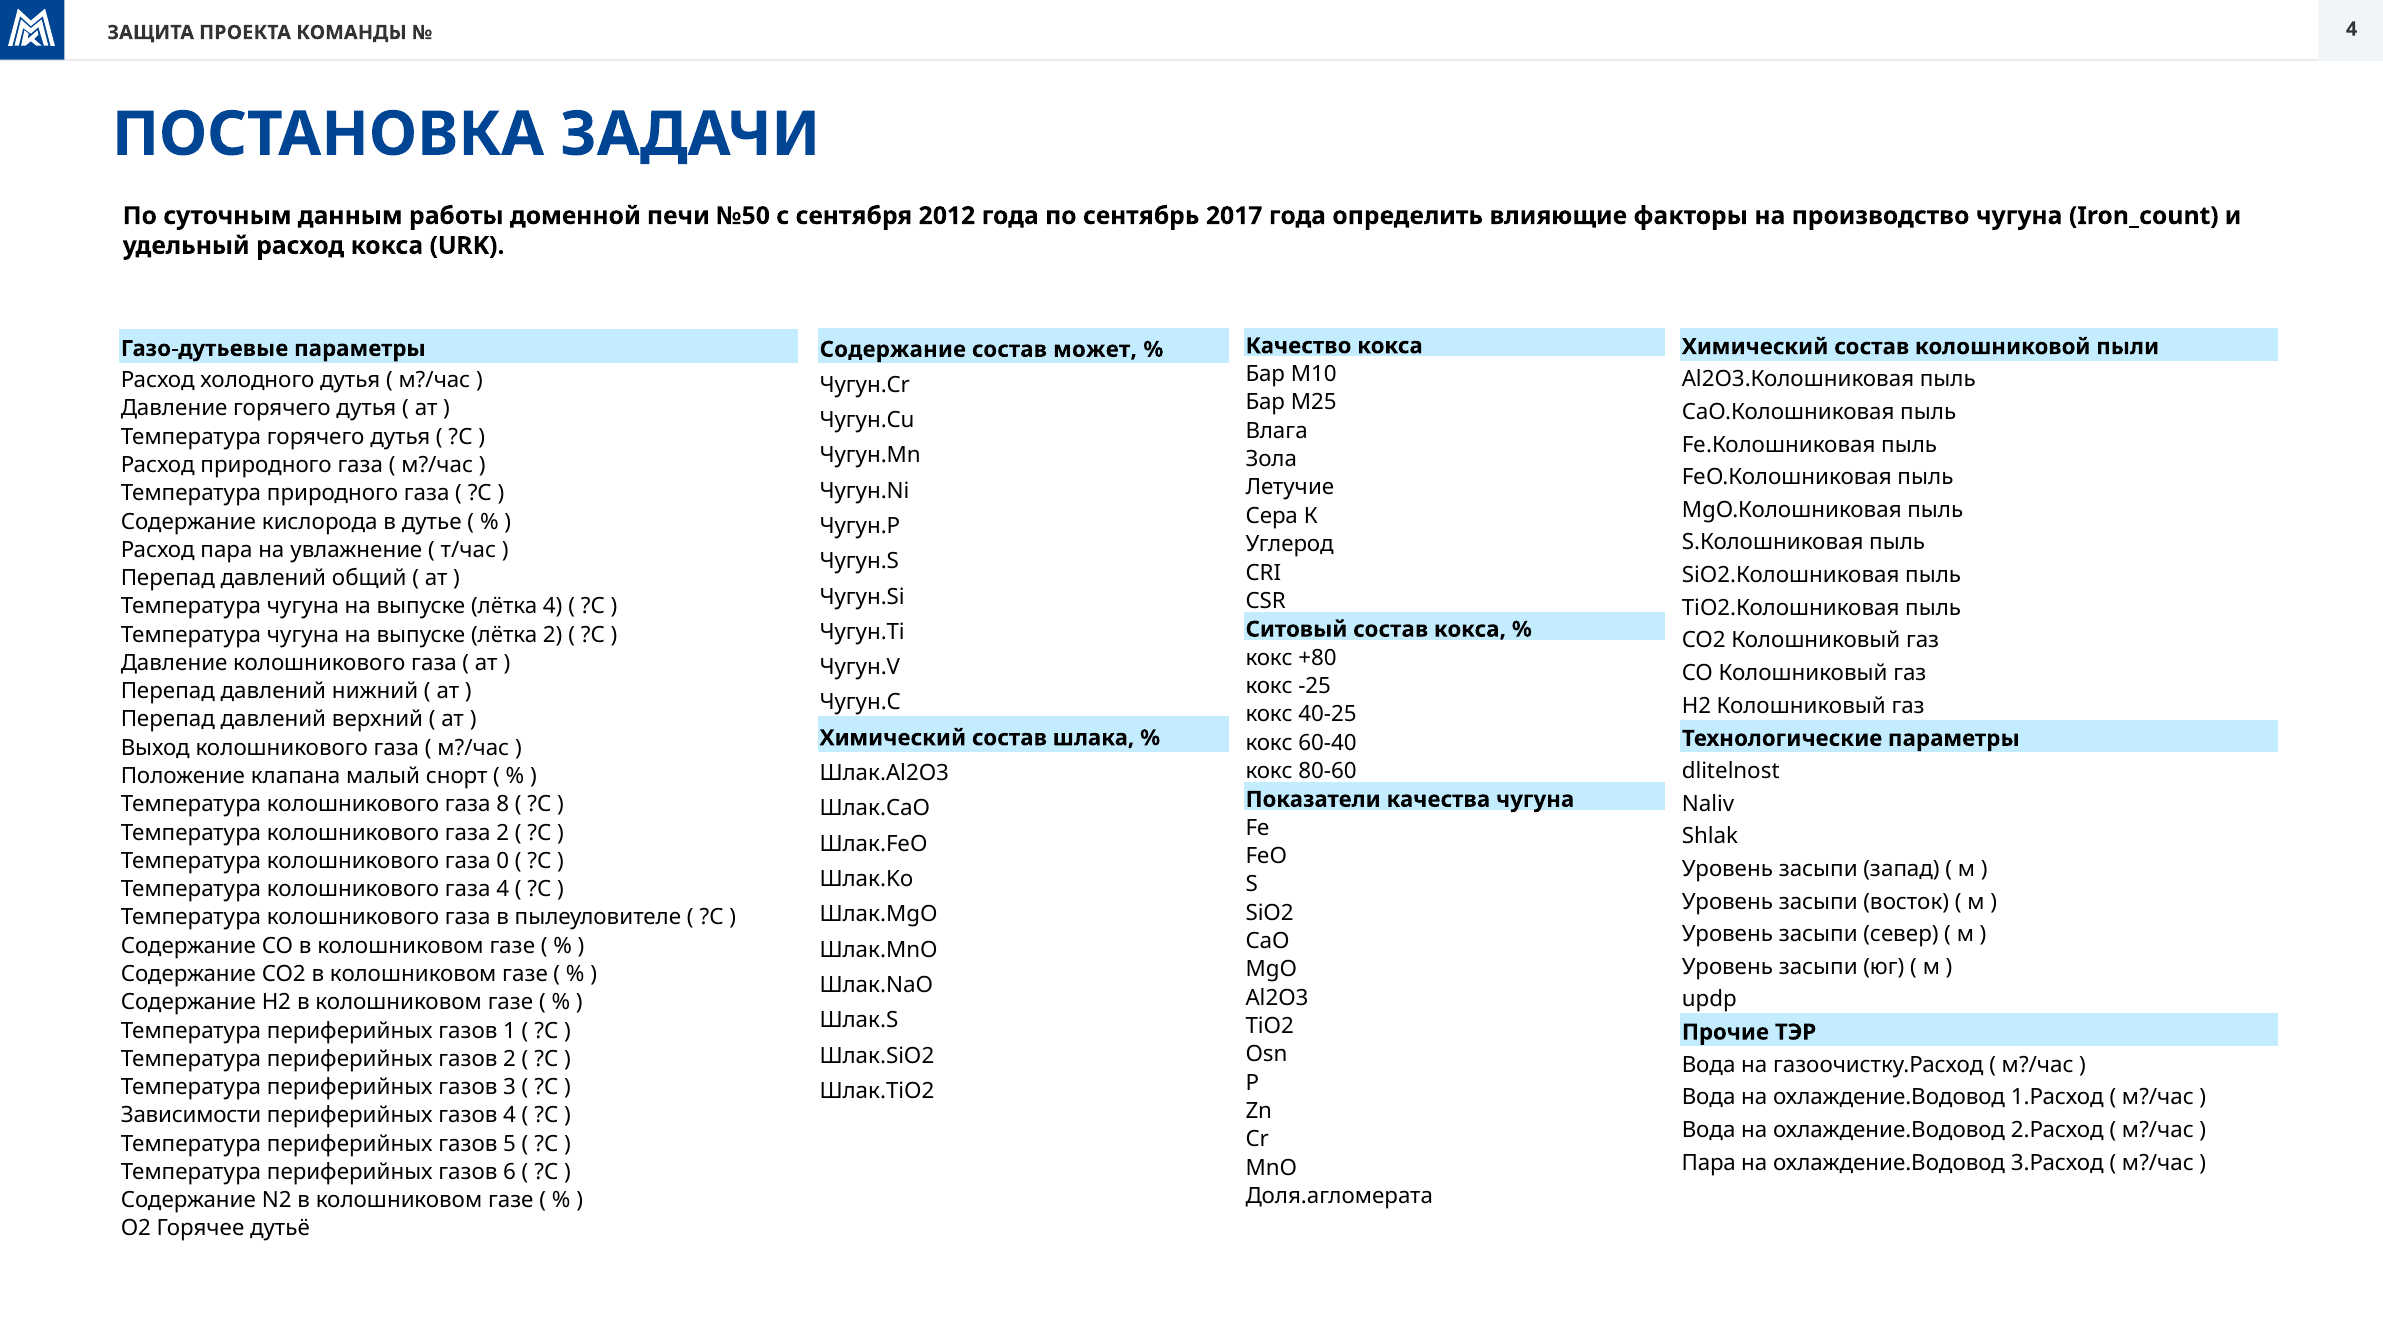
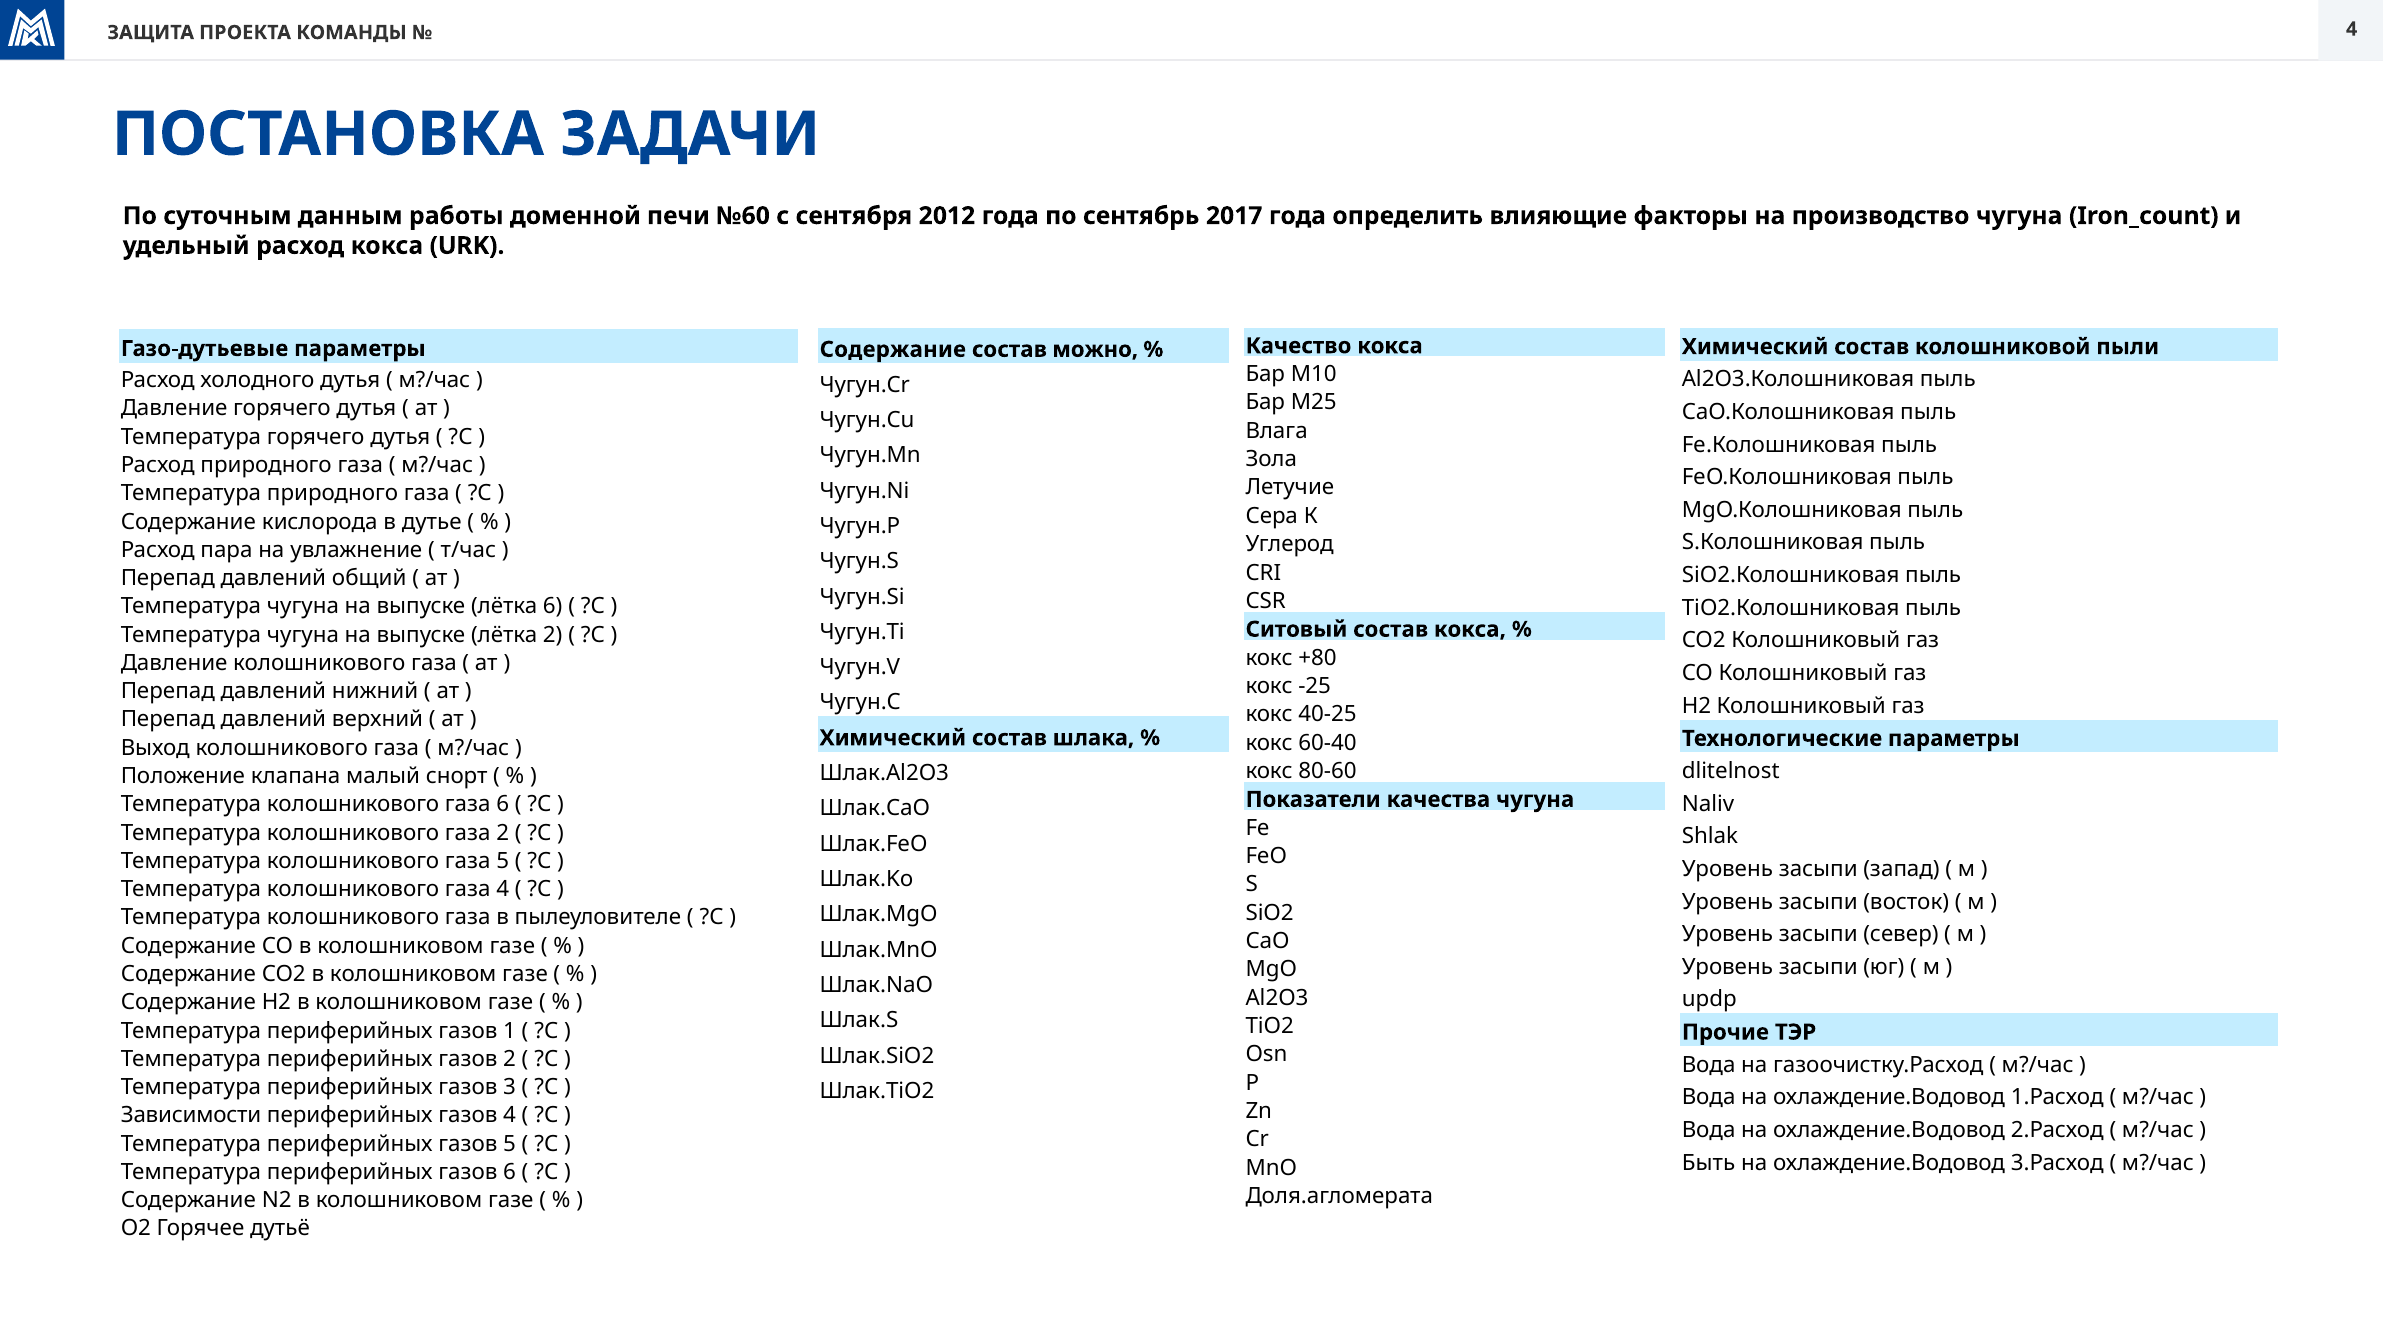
№50: №50 -> №60 (743, 216)
может: может -> можно (1095, 350)
лётка 4: 4 -> 6 (553, 607)
газа 8: 8 -> 6 (503, 805)
газа 0: 0 -> 5 (503, 861)
Пара: Пара -> Быть (1709, 1163)
